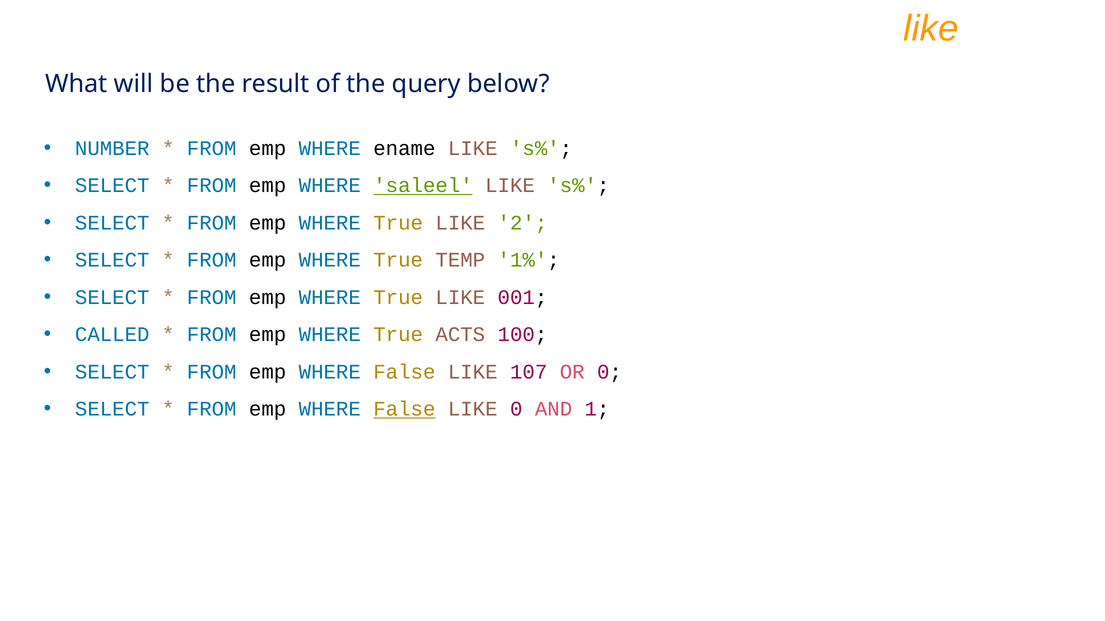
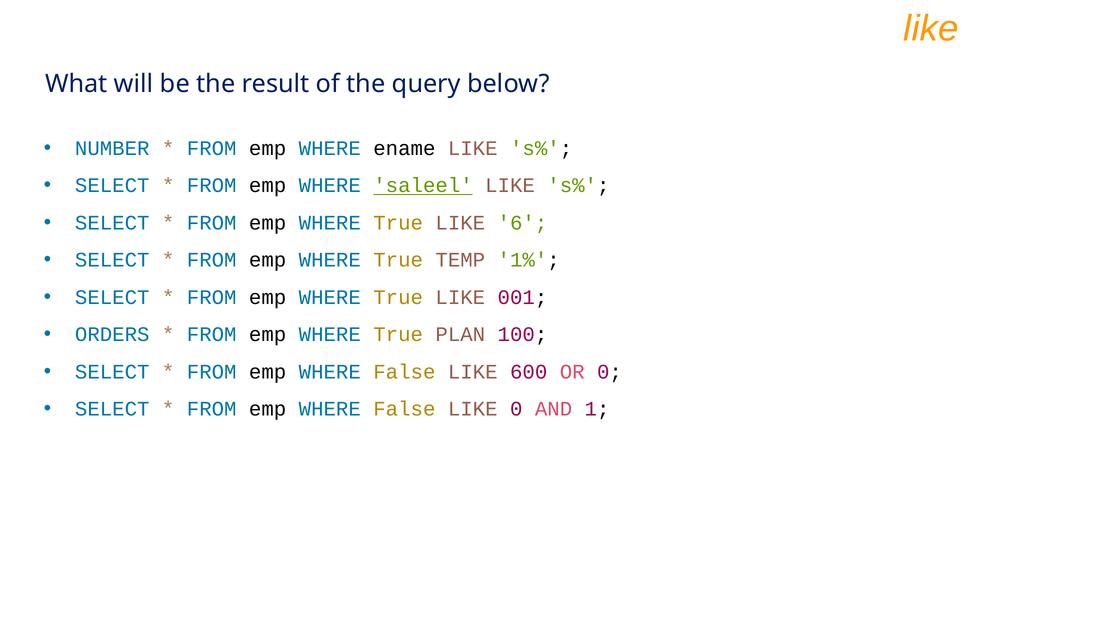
2: 2 -> 6 (522, 223)
CALLED: CALLED -> ORDERS (112, 335)
ACTS: ACTS -> PLAN (460, 335)
107: 107 -> 600 (529, 372)
False underline: present -> none (404, 410)
